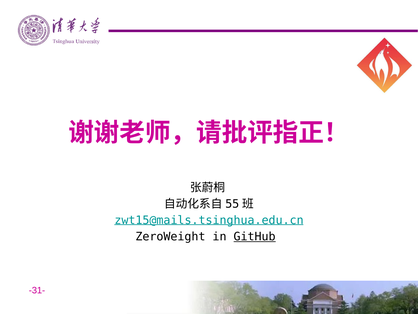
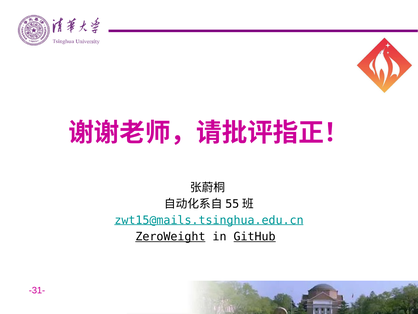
ZeroWeight underline: none -> present (170, 236)
